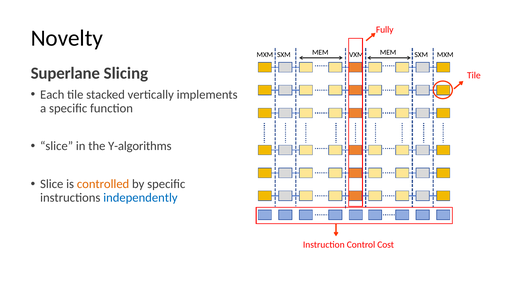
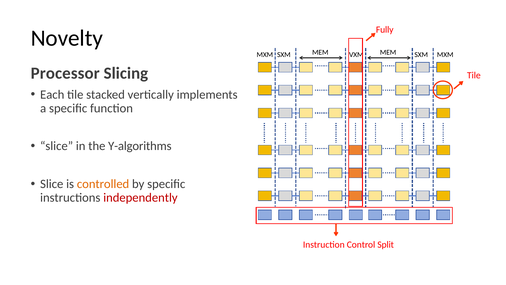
Superlane: Superlane -> Processor (65, 73)
independently colour: blue -> red (140, 197)
Cost: Cost -> Split (386, 244)
